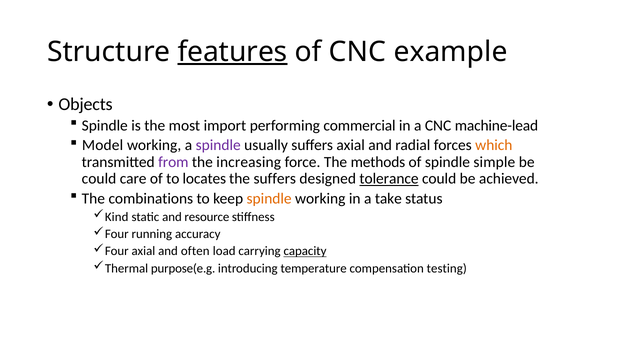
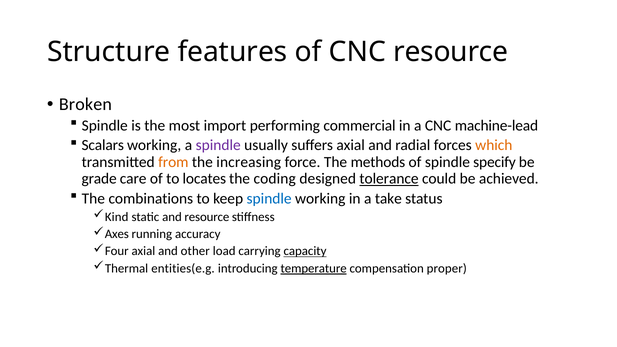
features underline: present -> none (233, 52)
CNC example: example -> resource (451, 52)
Objects: Objects -> Broken (85, 104)
Model: Model -> Scalars (103, 145)
from colour: purple -> orange (173, 162)
simple: simple -> specify (494, 162)
could: could -> grade (99, 179)
the suffers: suffers -> coding (275, 179)
spindle colour: orange -> blue (269, 199)
Four: Four -> Axes (117, 234)
often: often -> other (195, 251)
purpose(e.g: purpose(e.g -> entities(e.g (183, 268)
temperature underline: none -> present (314, 268)
testing: testing -> proper (447, 268)
